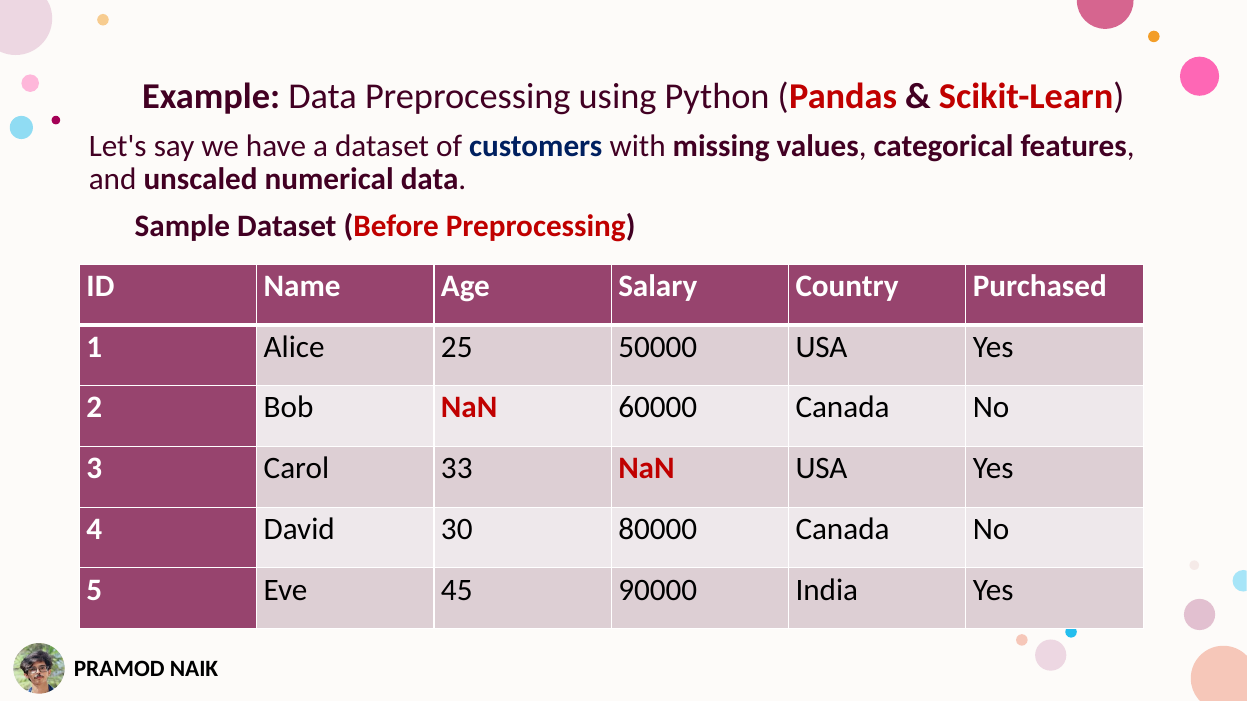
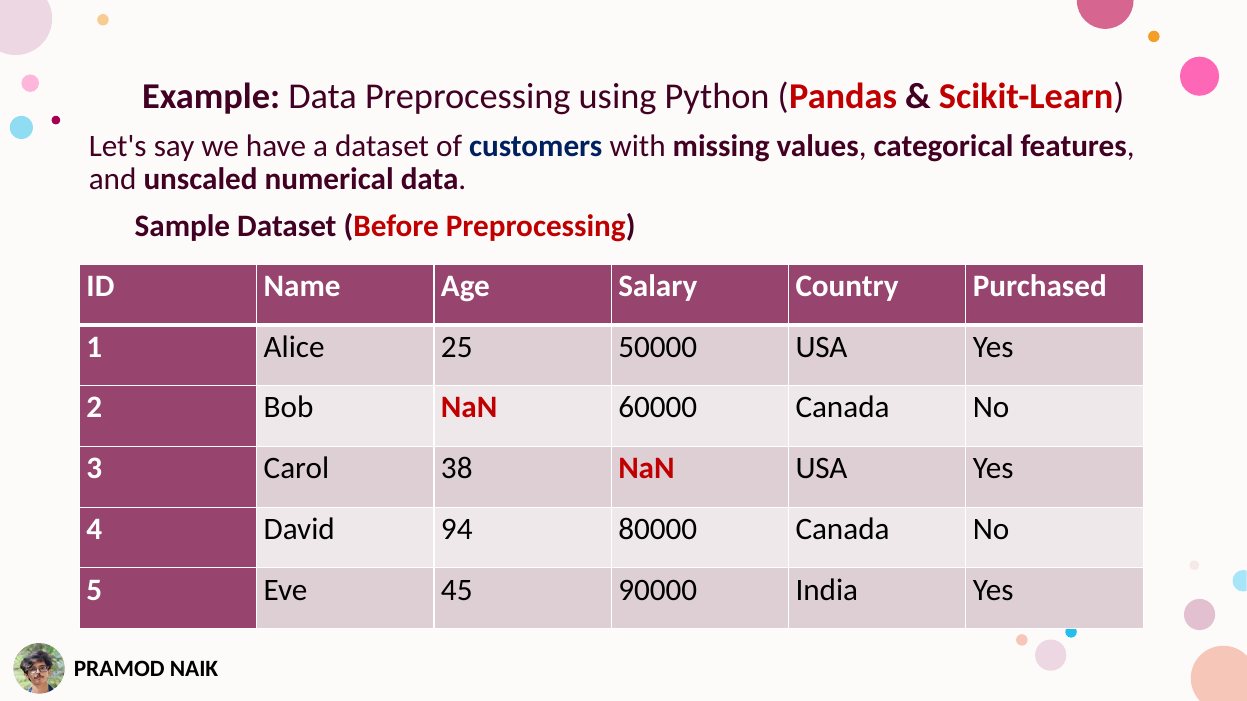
33: 33 -> 38 (457, 469)
30: 30 -> 94 (457, 529)
